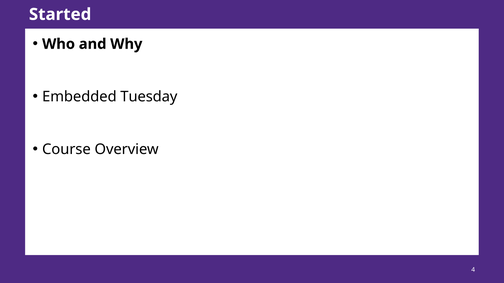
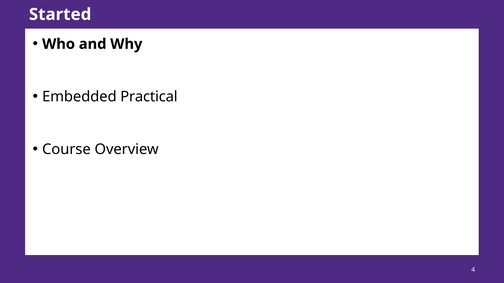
Tuesday: Tuesday -> Practical (149, 97)
